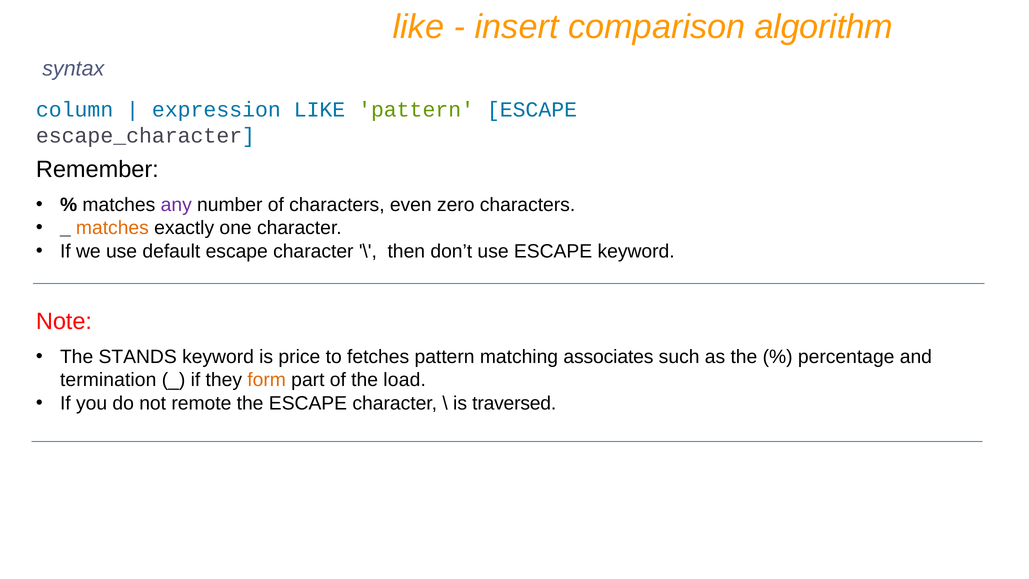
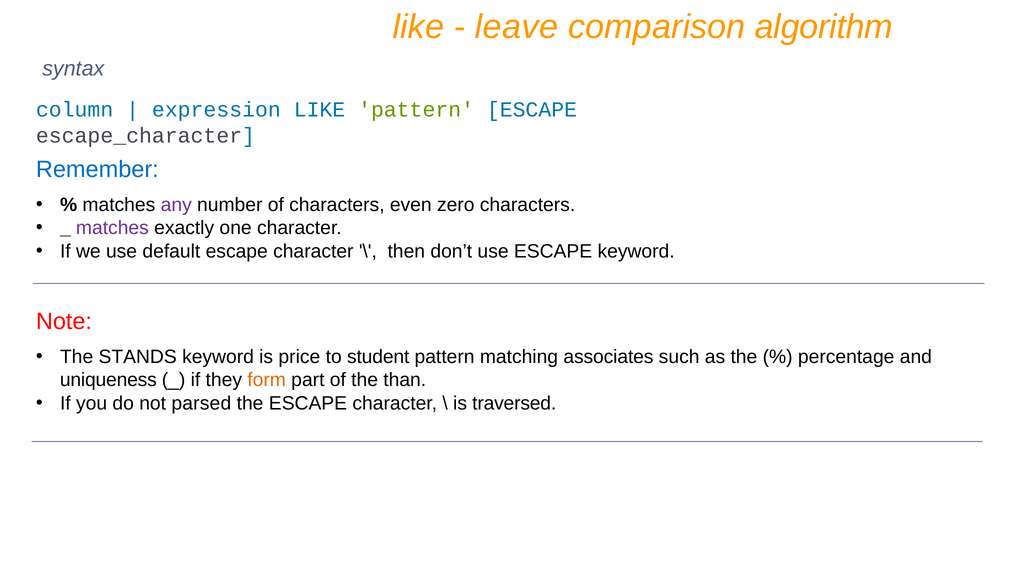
insert: insert -> leave (516, 27)
Remember colour: black -> blue (97, 169)
matches colour: orange -> purple (112, 228)
fetches: fetches -> student (378, 357)
termination: termination -> uniqueness (108, 380)
load: load -> than (405, 380)
remote: remote -> parsed (201, 403)
